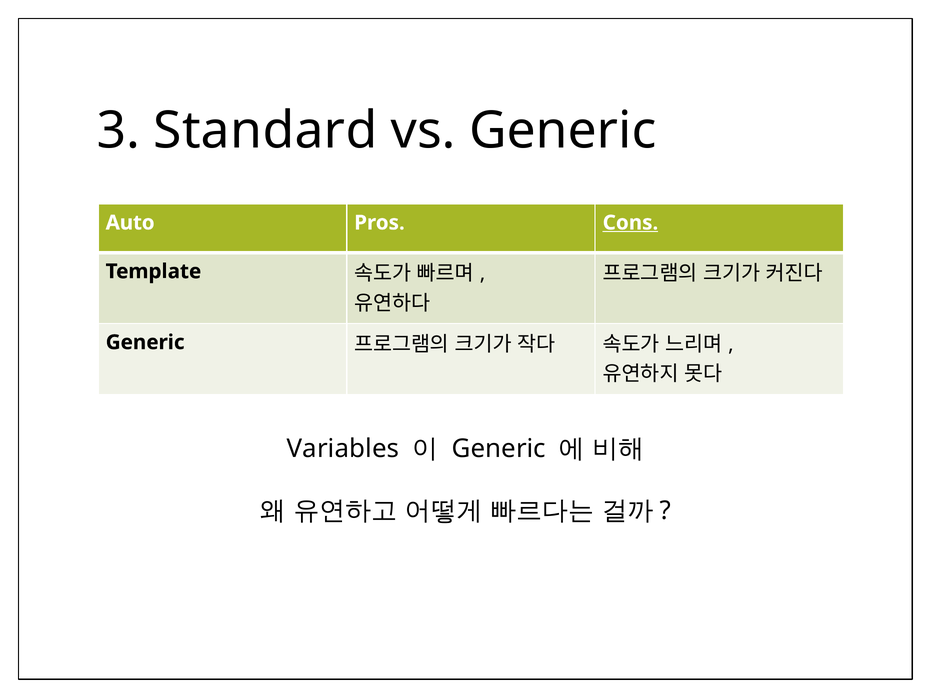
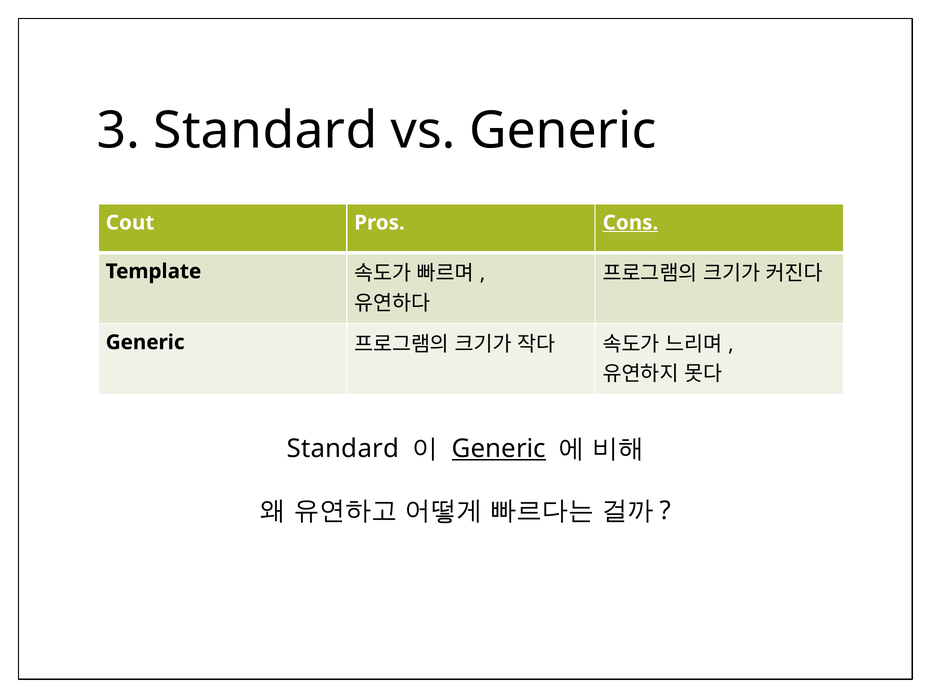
Auto: Auto -> Cout (130, 223)
Variables: Variables -> Standard (343, 449)
Generic underline: none -> present (499, 449)
